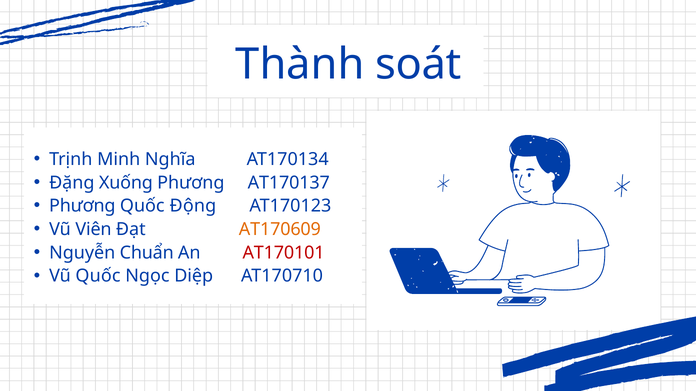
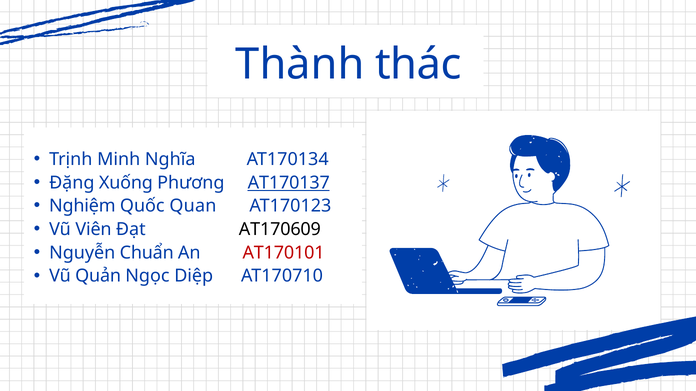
soát: soát -> thác (418, 64)
AT170137 underline: none -> present (289, 183)
Phương: Phương -> Nghiệm (82, 206)
Động: Động -> Quan (193, 206)
AT170609 colour: orange -> black (280, 230)
Vũ Quốc: Quốc -> Quản (98, 276)
